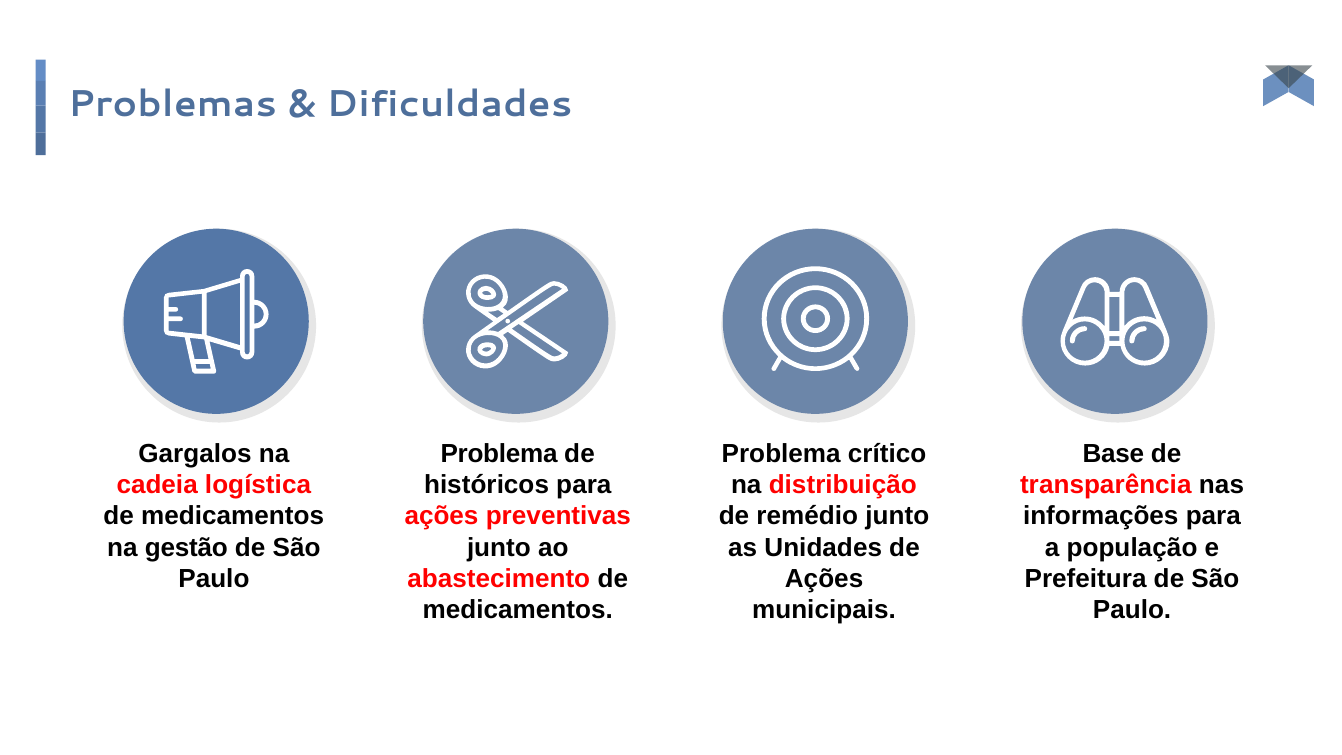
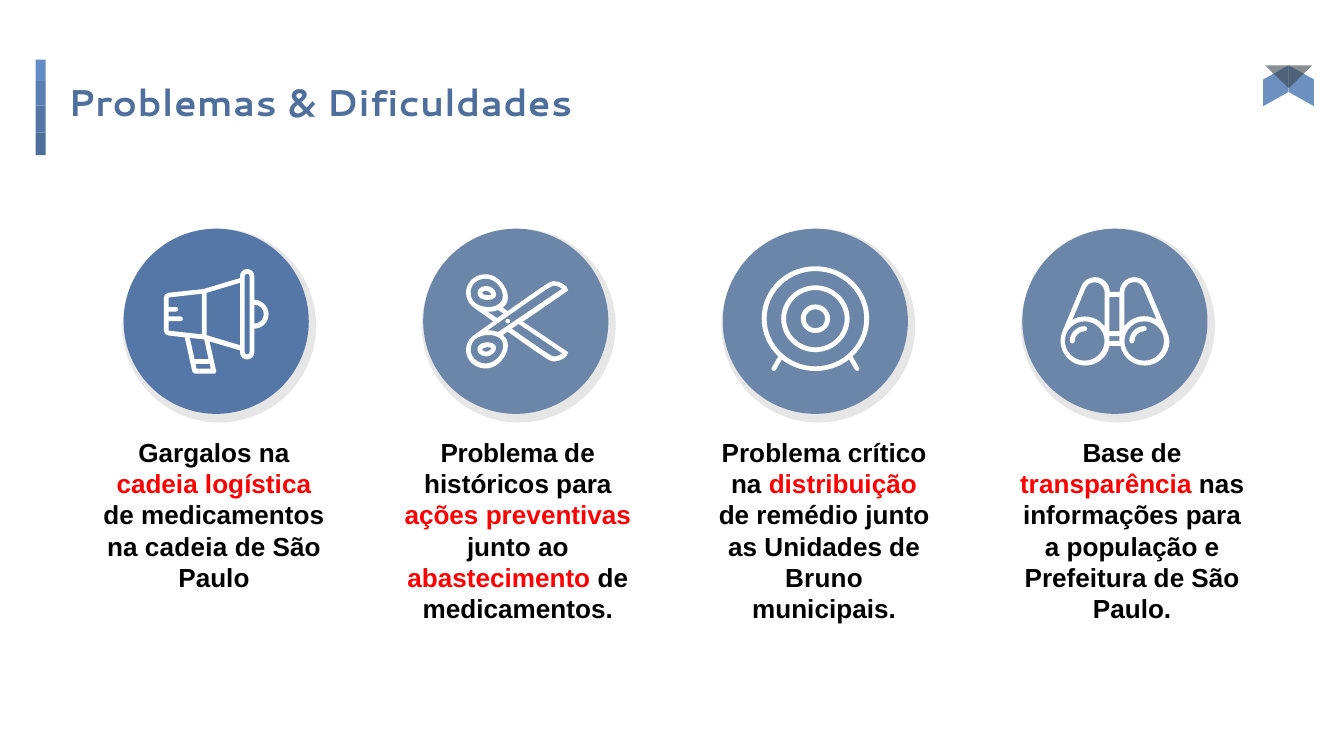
gestão: gestão -> cadeia (186, 547)
Ações: Ações -> Bruno (824, 579)
